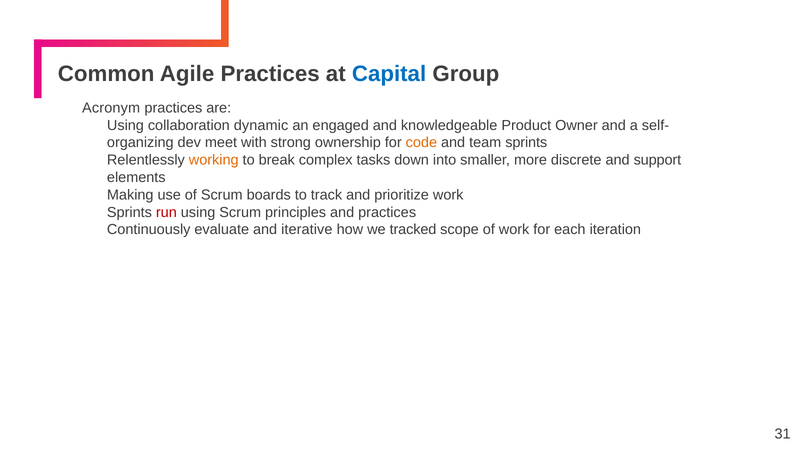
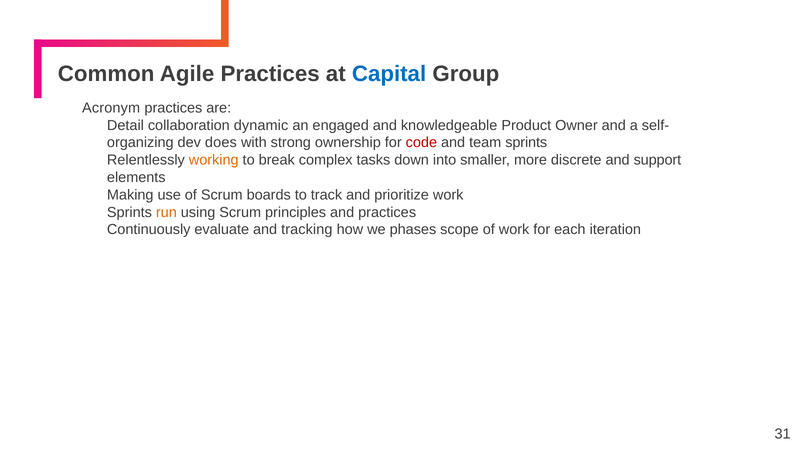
Using: Using -> Detail (125, 125)
meet: meet -> does (221, 143)
code colour: orange -> red (421, 143)
run colour: red -> orange (166, 212)
iterative: iterative -> tracking (307, 230)
tracked: tracked -> phases (413, 230)
